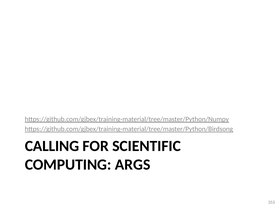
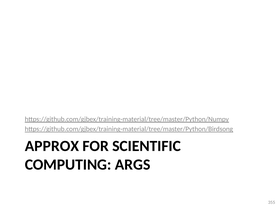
CALLING: CALLING -> APPROX (52, 146)
